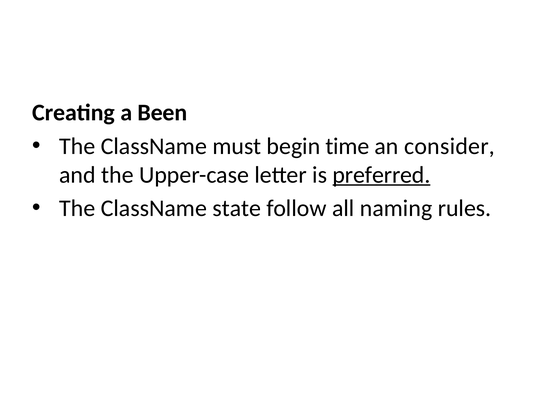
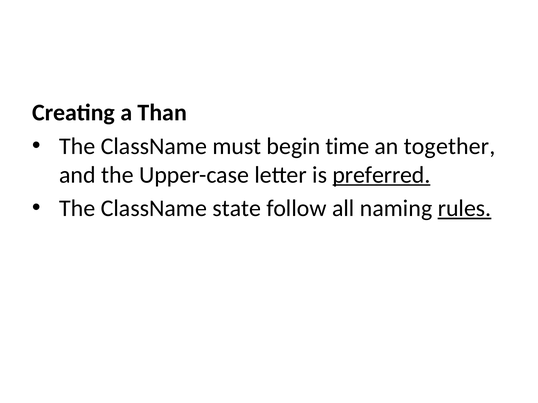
Been: Been -> Than (162, 113)
consider: consider -> together (450, 146)
rules underline: none -> present (465, 209)
